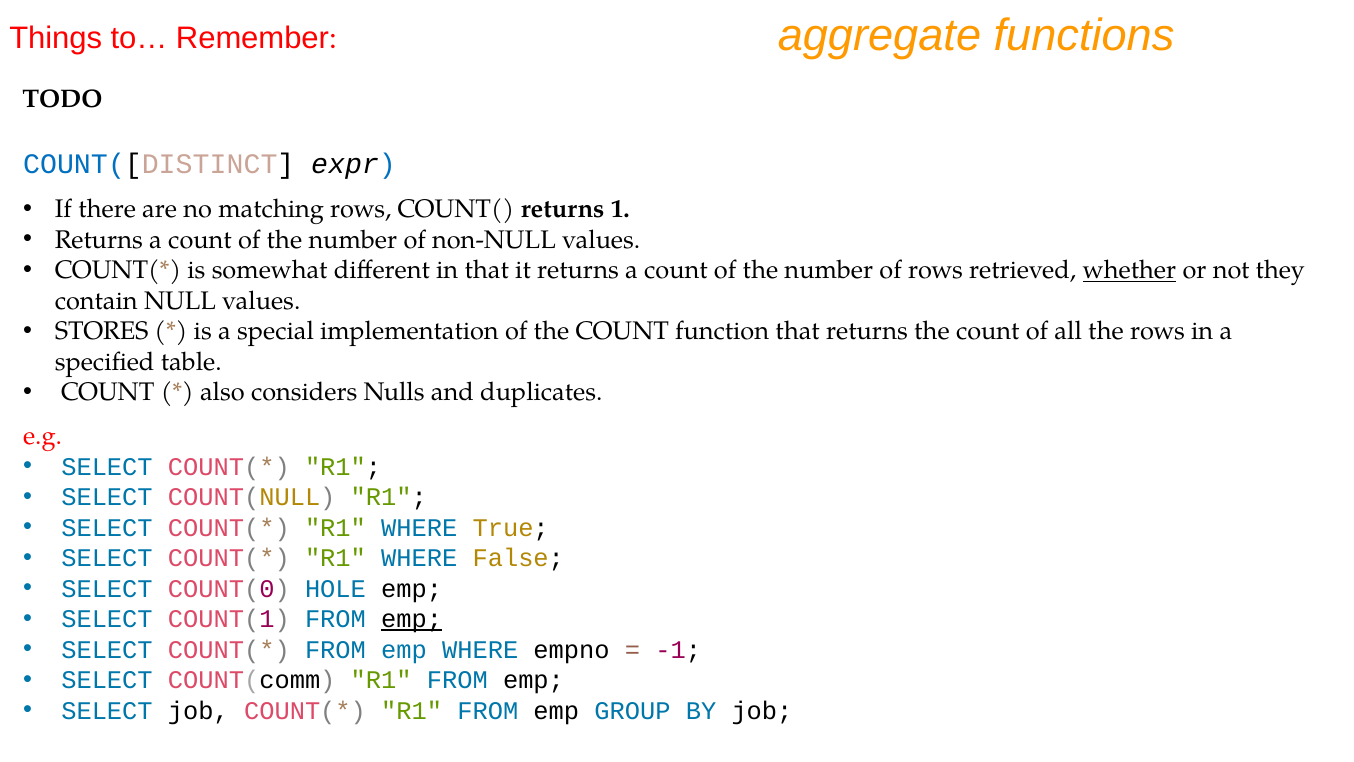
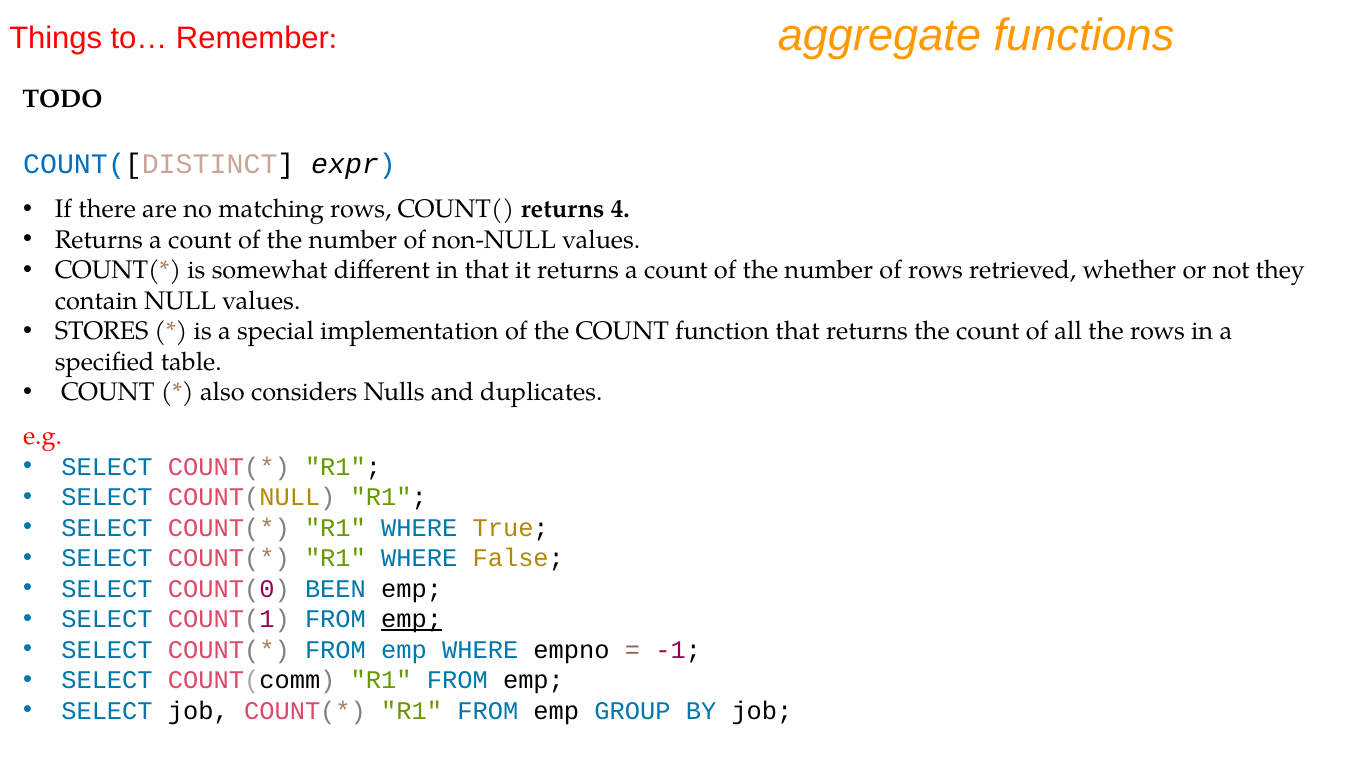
1: 1 -> 4 (620, 209)
whether underline: present -> none (1129, 270)
HOLE: HOLE -> BEEN (335, 588)
